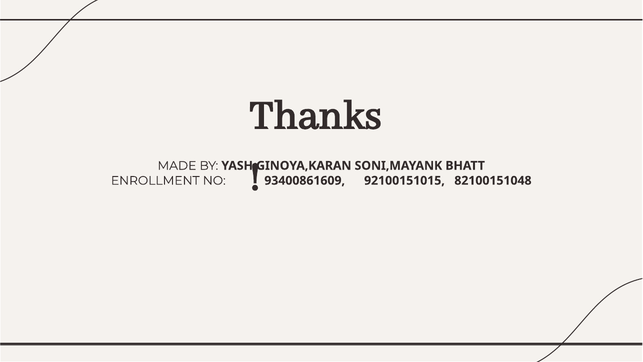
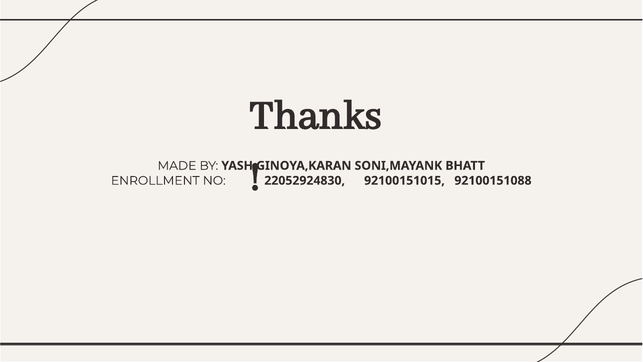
93400861609: 93400861609 -> 22052924830 (305, 180)
82100151048: 82100151048 -> 92100151088 (493, 180)
